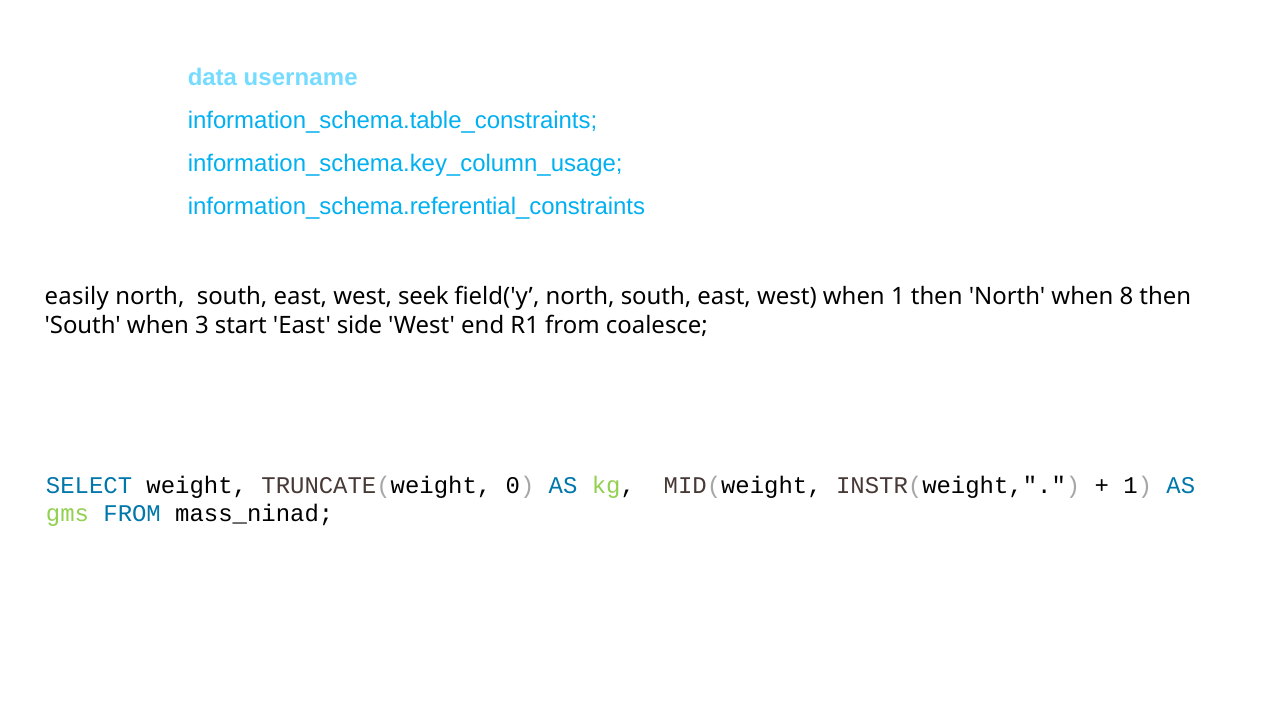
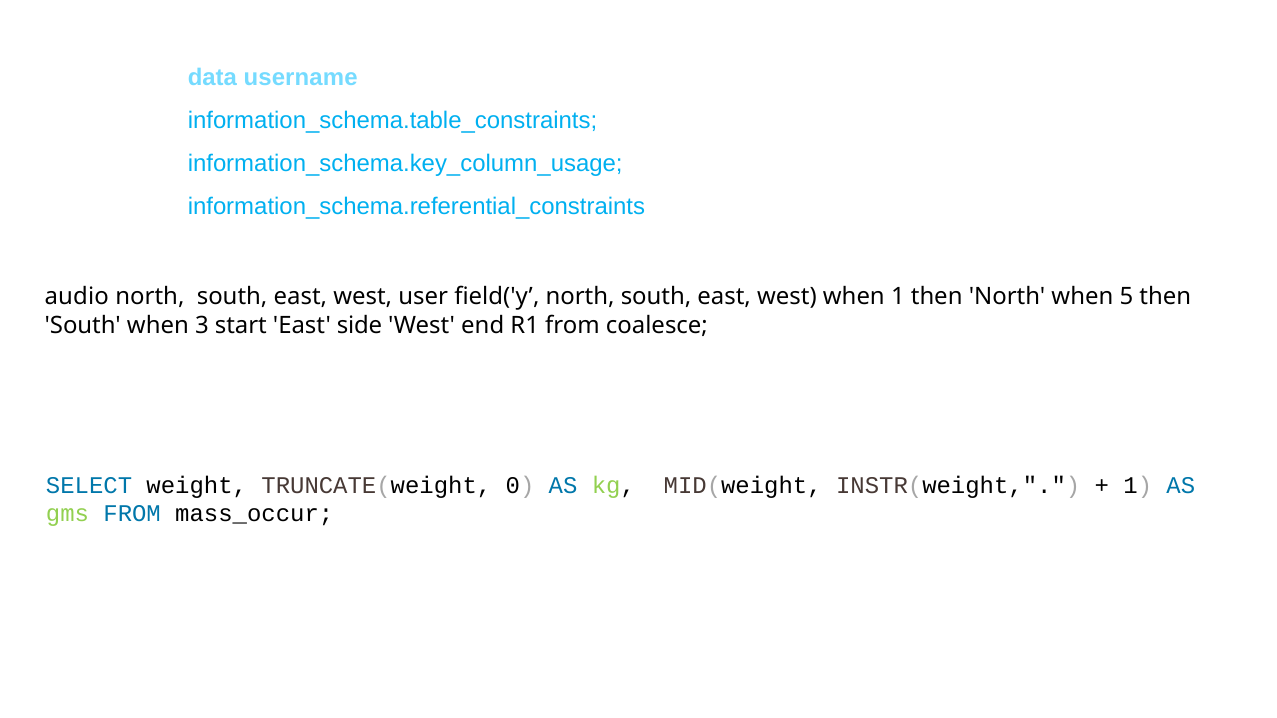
easily: easily -> audio (77, 297)
seek: seek -> user (423, 297)
8: 8 -> 5 (1126, 297)
mass_ninad: mass_ninad -> mass_occur (254, 514)
